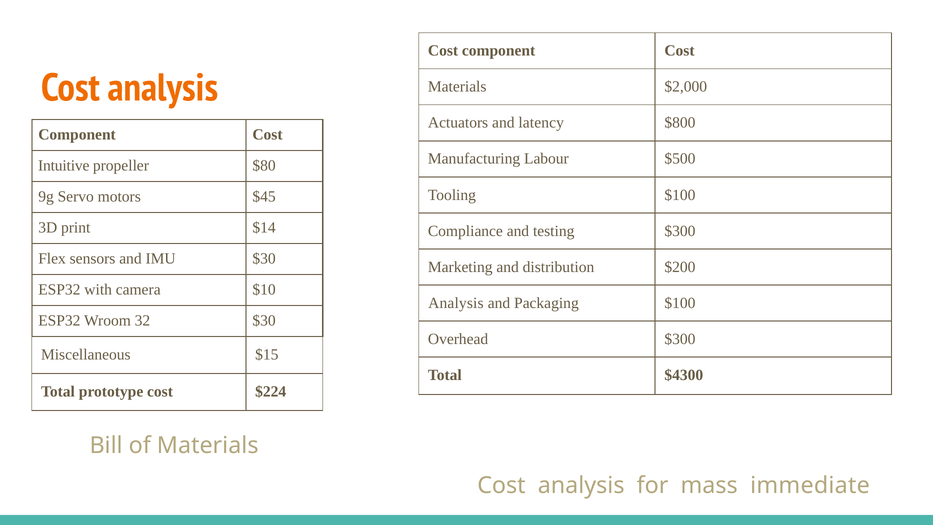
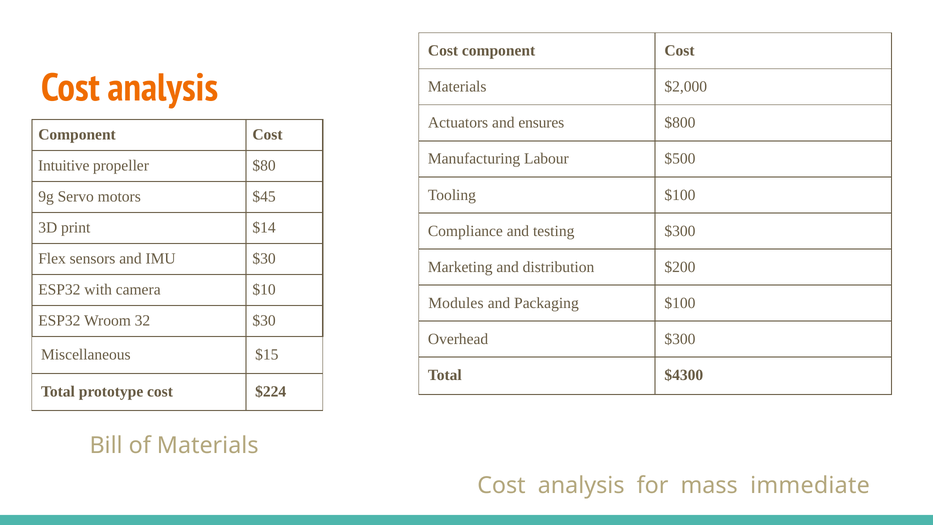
latency: latency -> ensures (541, 123)
Analysis: Analysis -> Modules (456, 303)
